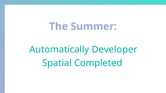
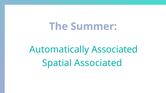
Automatically Developer: Developer -> Associated (115, 50)
Spatial Completed: Completed -> Associated (98, 63)
